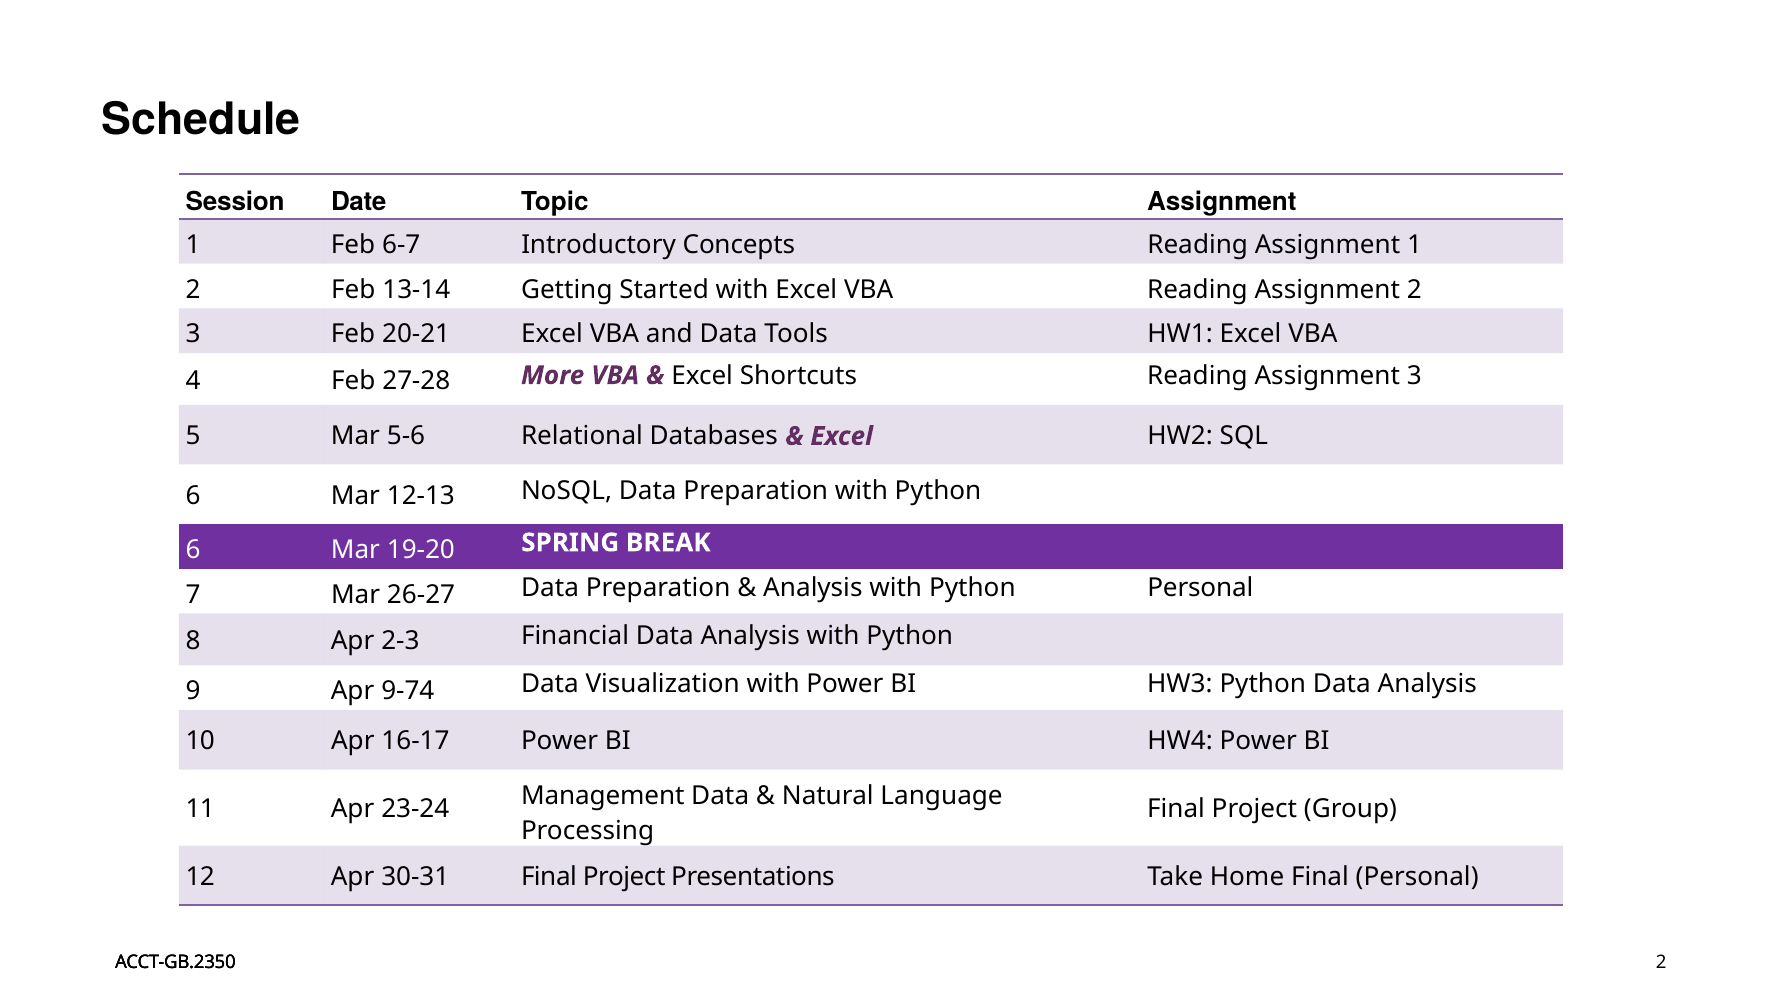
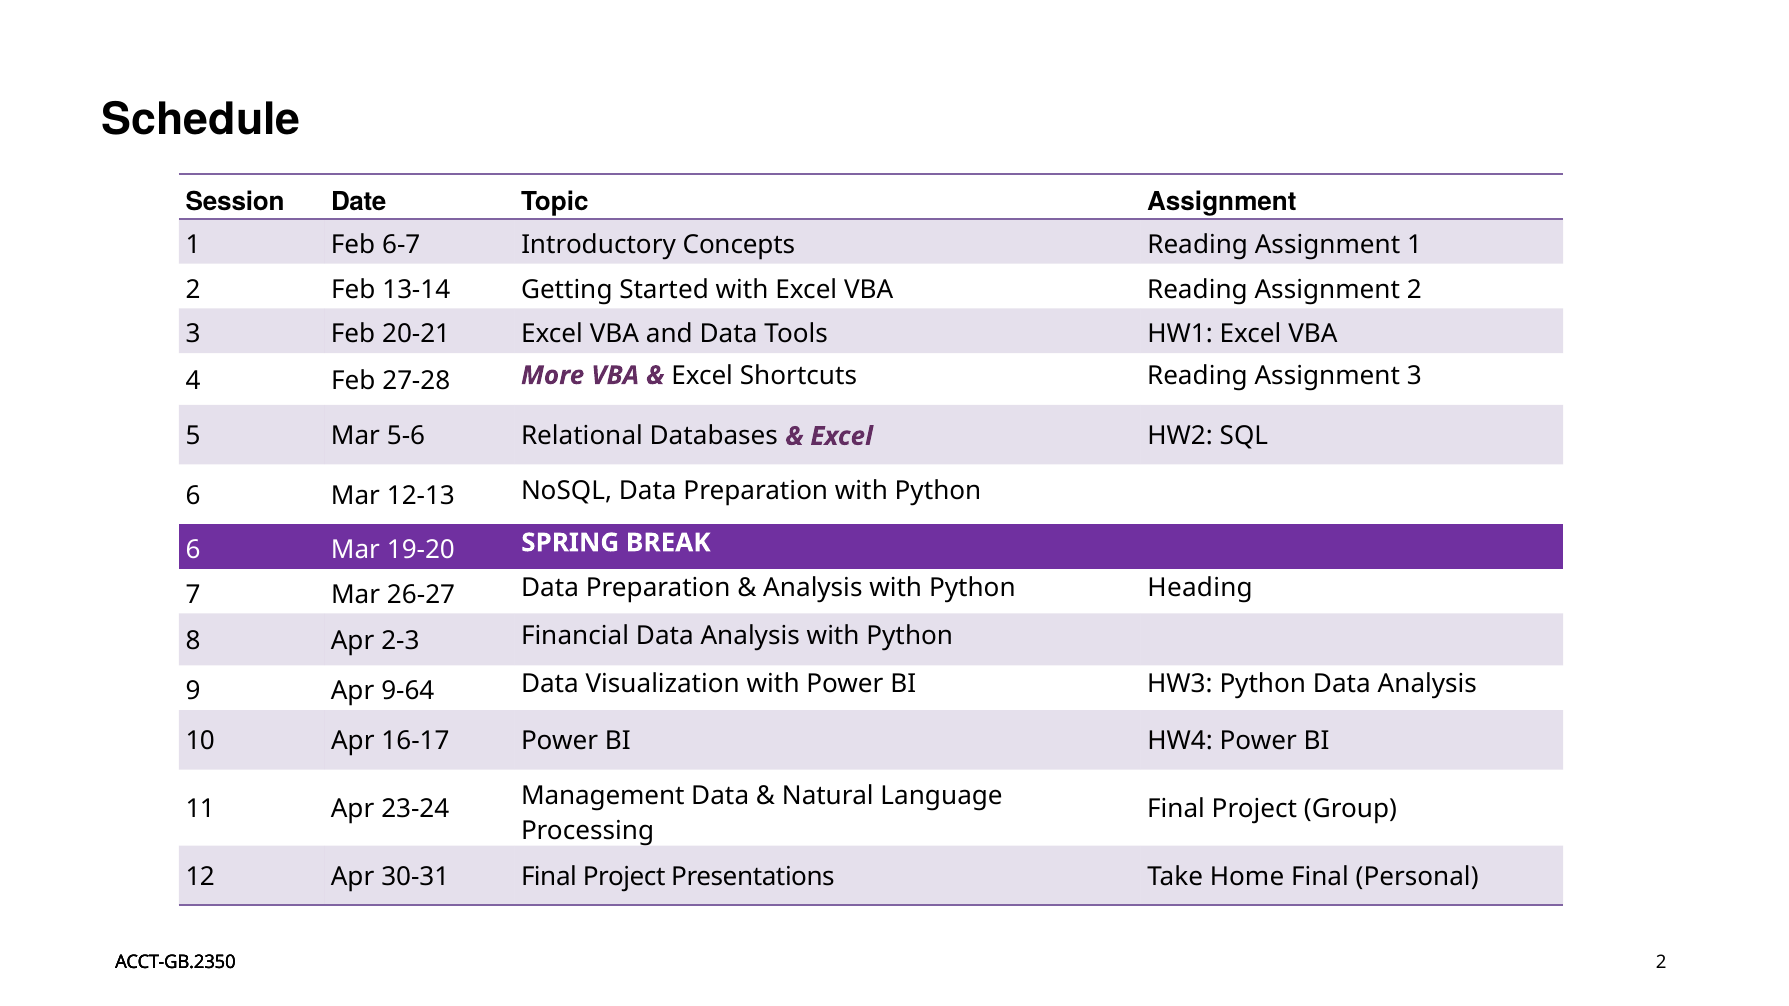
Python Personal: Personal -> Heading (1200, 588)
9-74: 9-74 -> 9-64 (408, 692)
